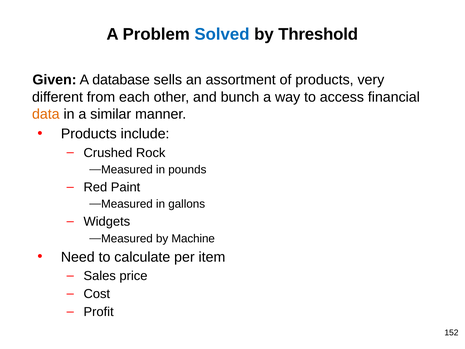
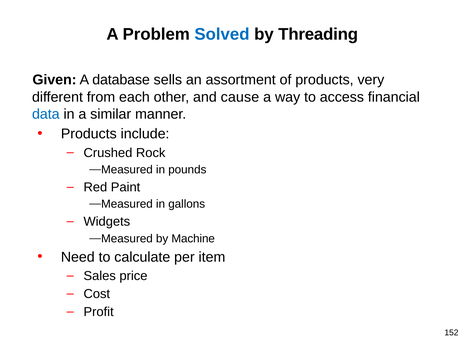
Threshold: Threshold -> Threading (318, 34)
bunch: bunch -> cause (240, 97)
data colour: orange -> blue (46, 114)
